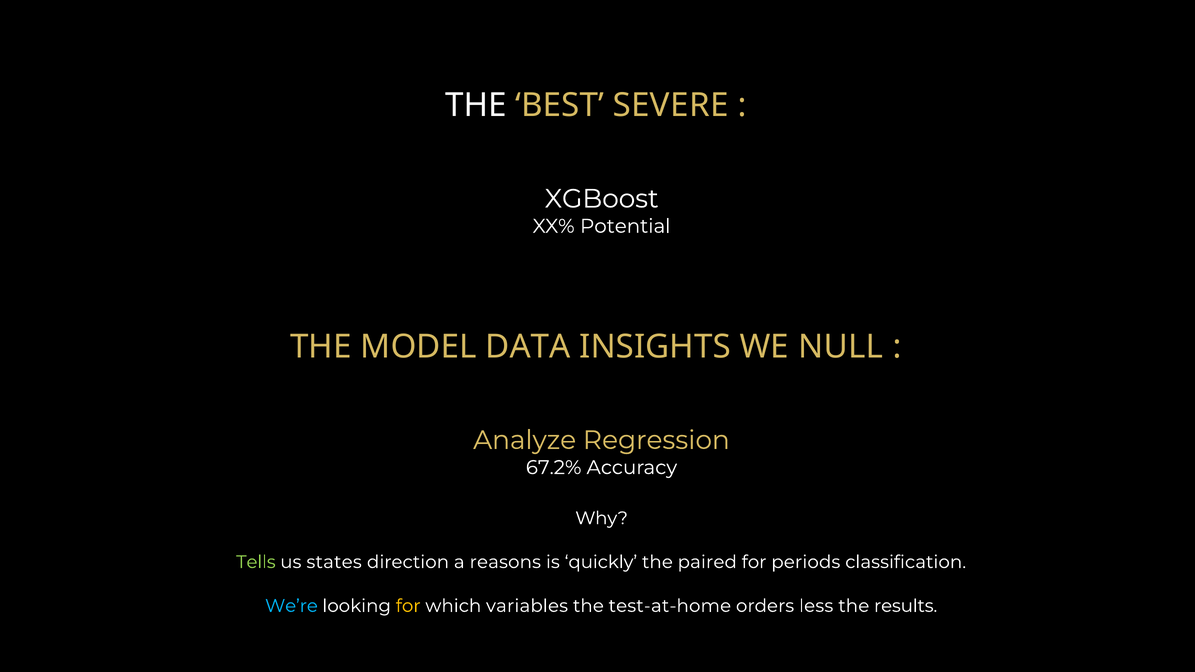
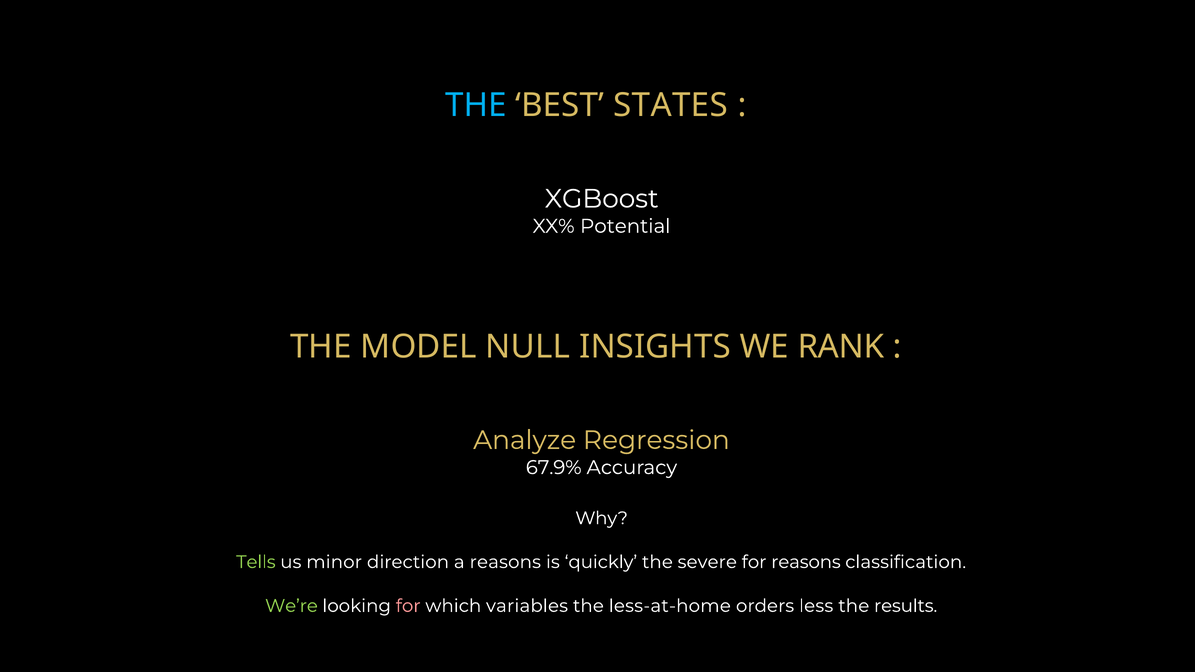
THE colour: white -> light blue (476, 105)
SEVERE: SEVERE -> STATES (671, 105)
DATA: DATA -> NULL (528, 347)
NULL: NULL -> RANK (841, 347)
67.2%: 67.2% -> 67.9% (554, 468)
states: states -> minor (334, 562)
paired: paired -> severe (707, 562)
for periods: periods -> reasons (806, 562)
We’re colour: light blue -> light green (291, 606)
for colour: yellow -> pink (408, 606)
test-at-home: test-at-home -> less-at-home (670, 606)
